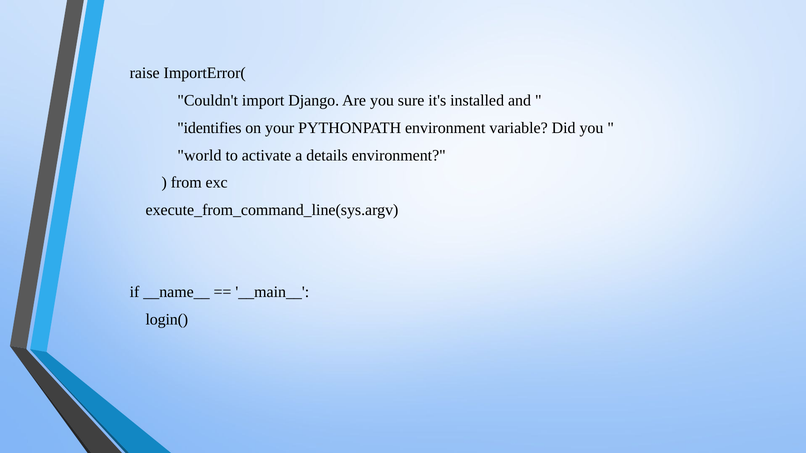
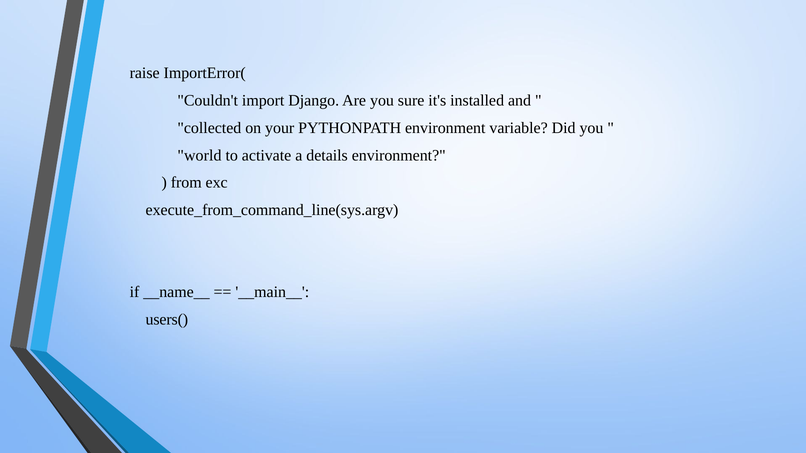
identifies: identifies -> collected (209, 128)
login(: login( -> users( (167, 320)
